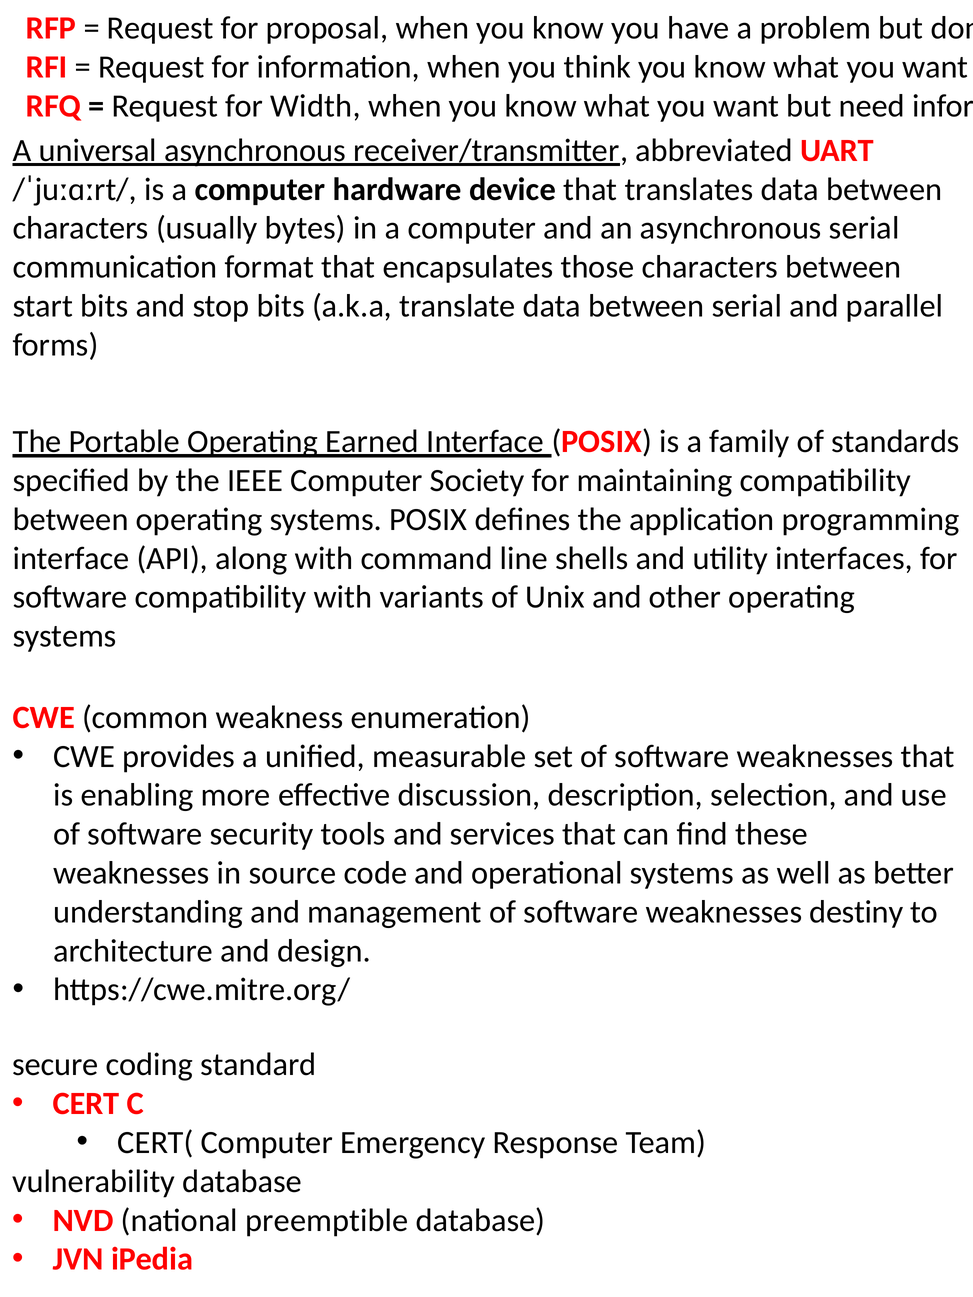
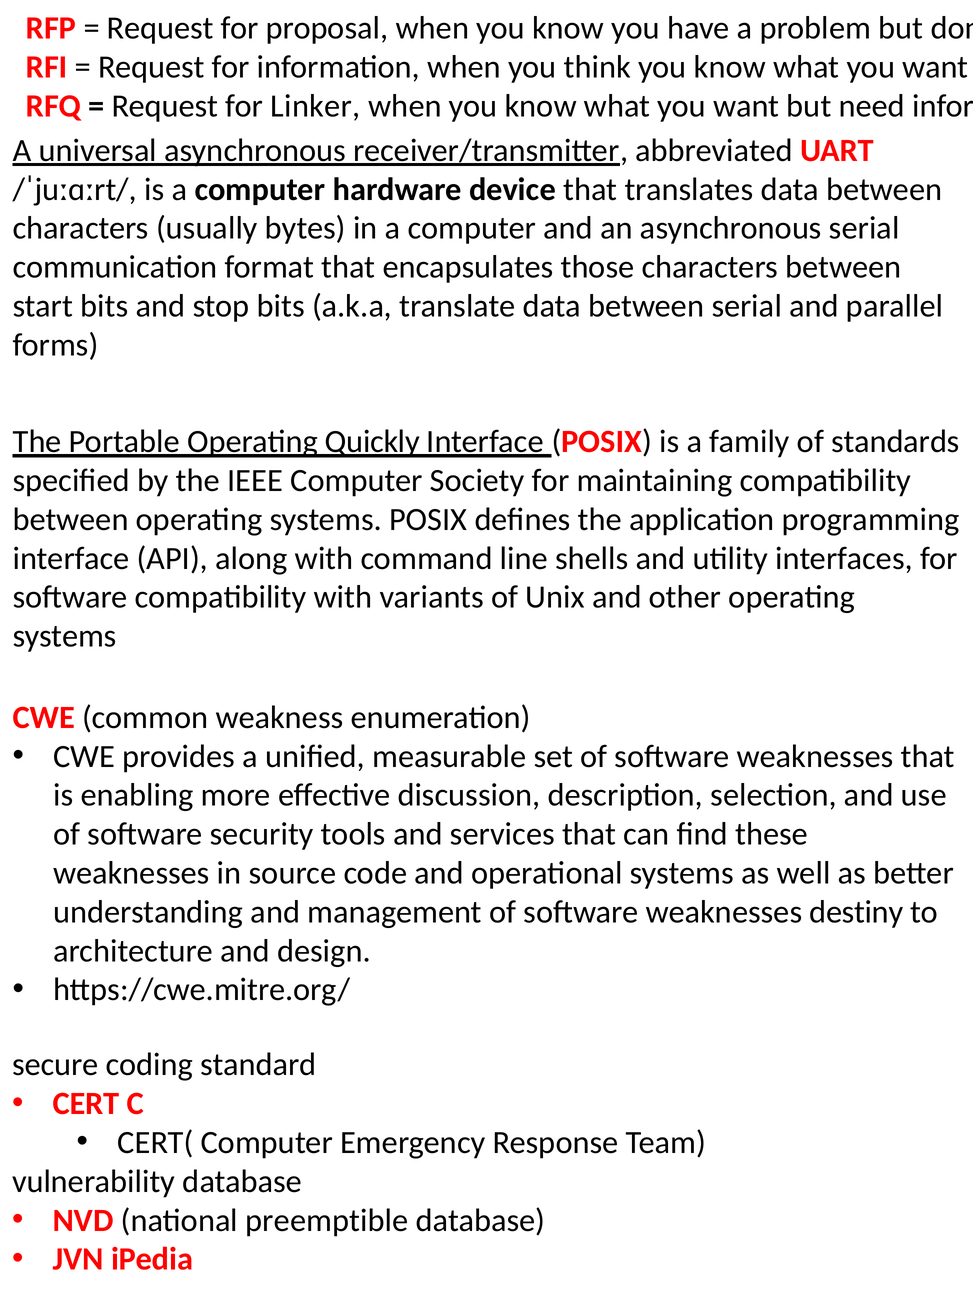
Width: Width -> Linker (315, 106)
Earned: Earned -> Quickly (372, 442)
